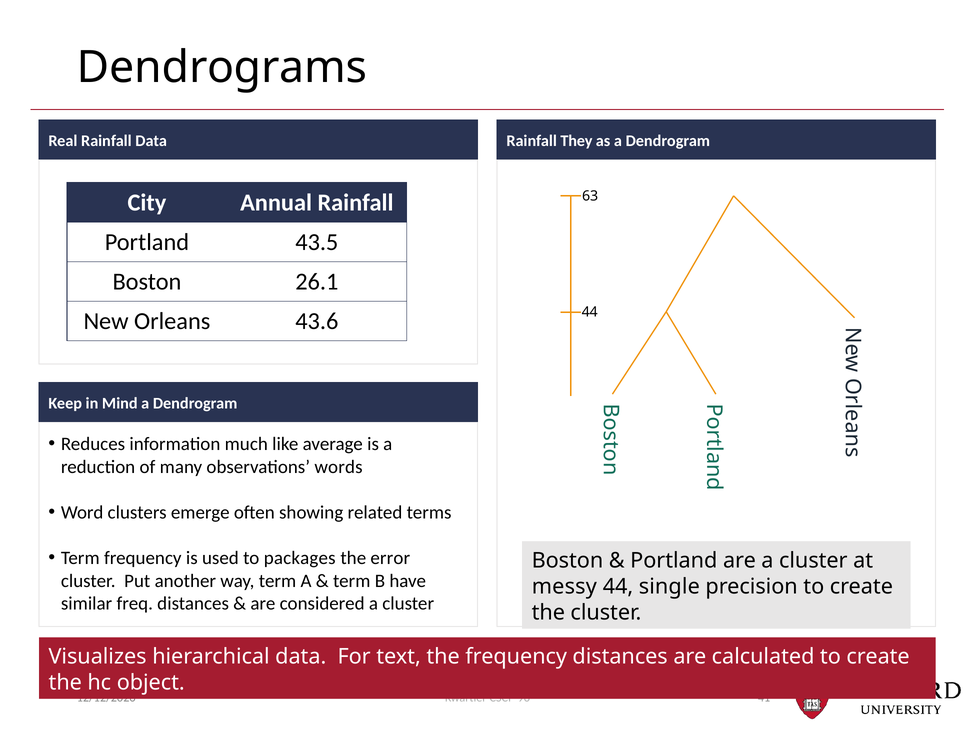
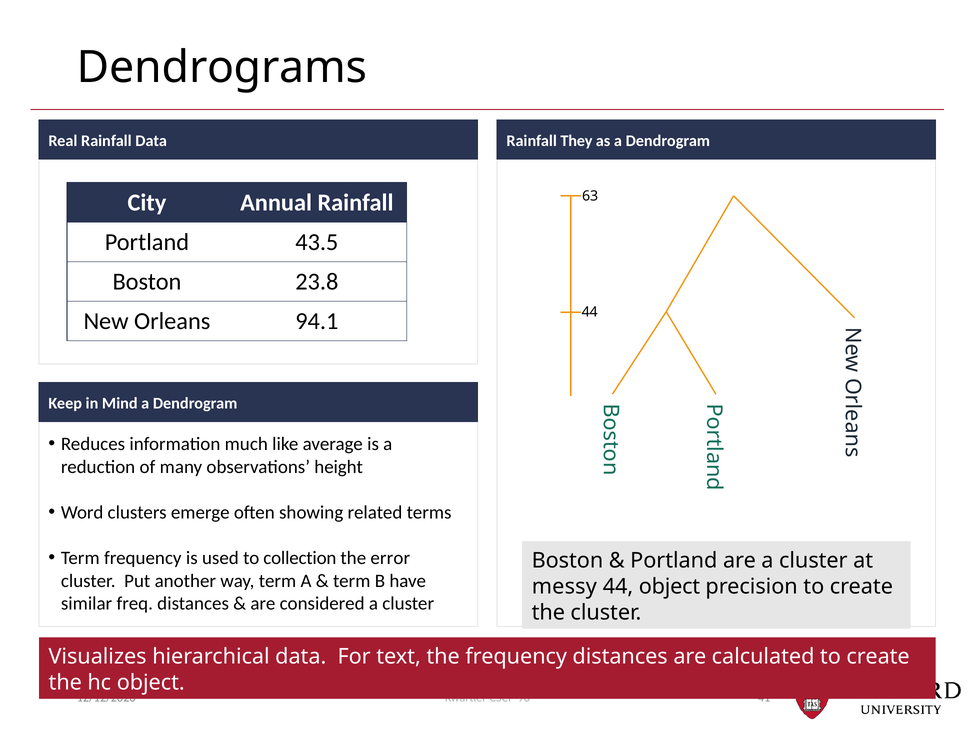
26.1: 26.1 -> 23.8 (317, 282)
43.6: 43.6 -> 94.1 (317, 321)
words: words -> height (339, 467)
packages: packages -> collection (300, 558)
44 single: single -> object (669, 587)
